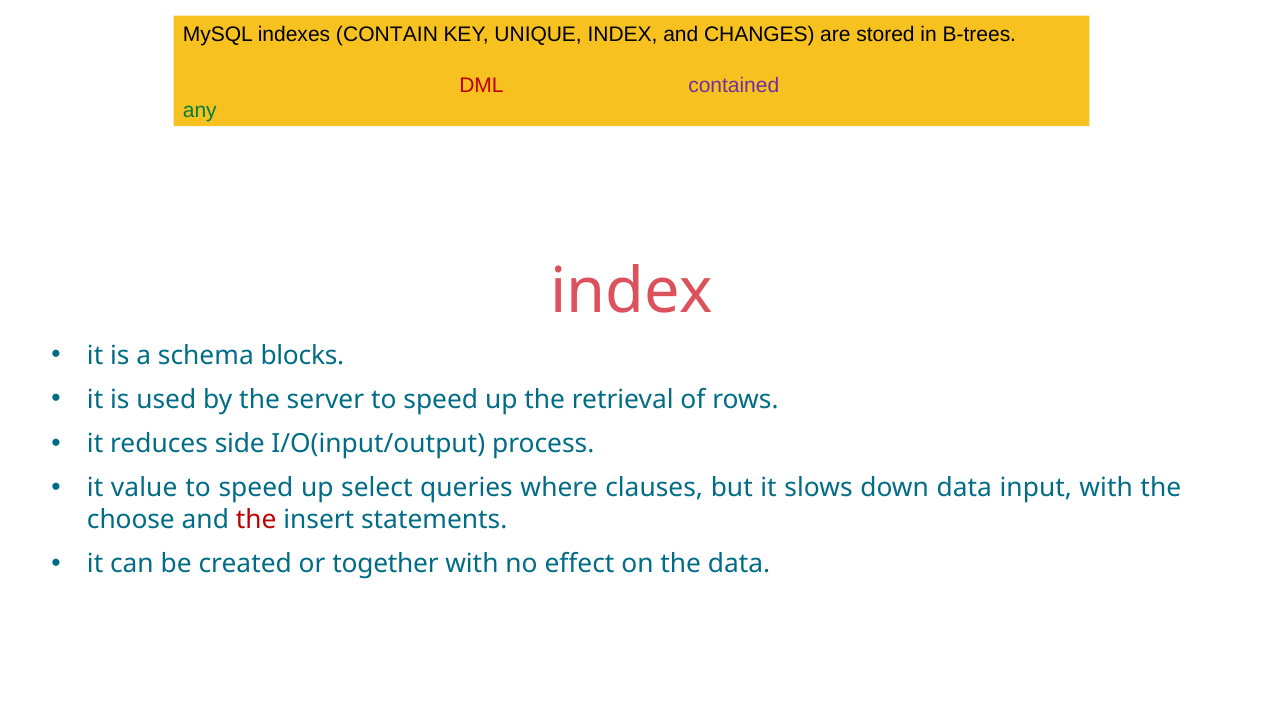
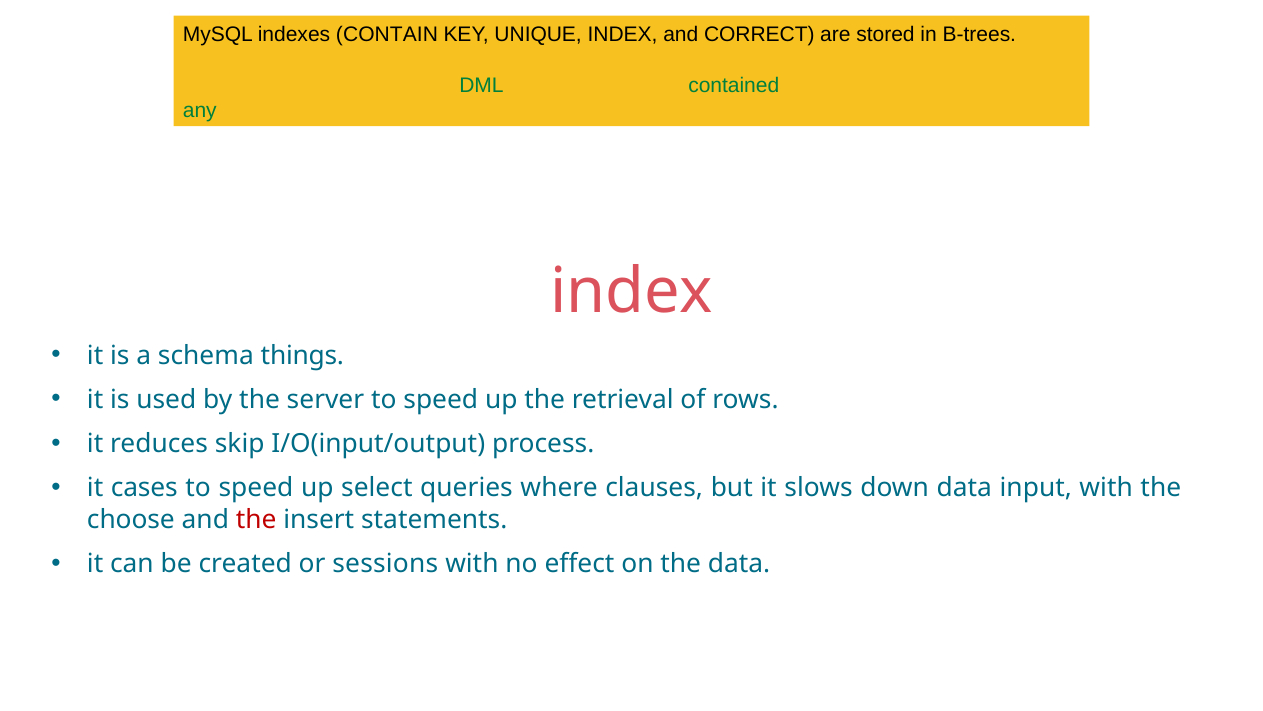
CHANGES: CHANGES -> CORRECT (759, 34)
DML colour: red -> green (481, 85)
contained colour: purple -> green (734, 85)
blocks: blocks -> things (302, 355)
side: side -> skip (240, 443)
value: value -> cases (144, 488)
together: together -> sessions (385, 563)
